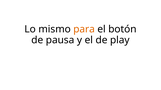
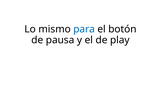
para colour: orange -> blue (84, 29)
